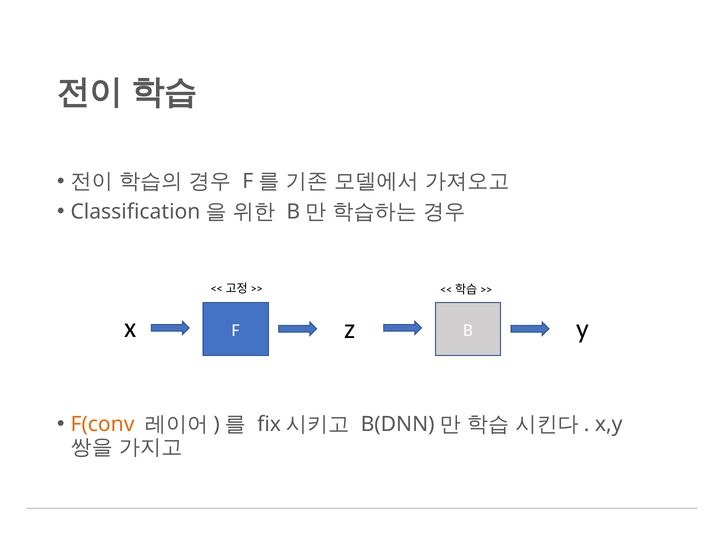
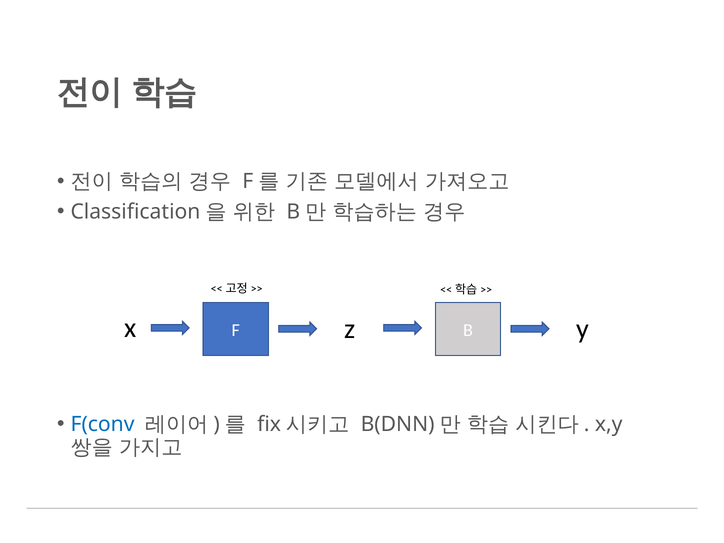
F(conv colour: orange -> blue (103, 424)
